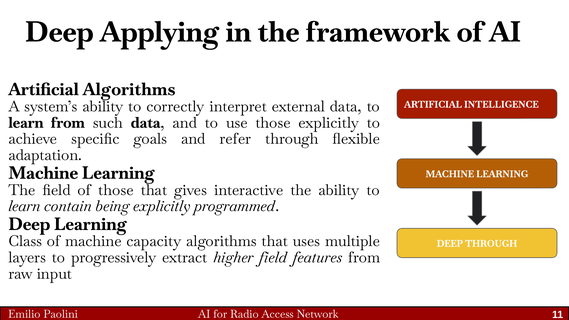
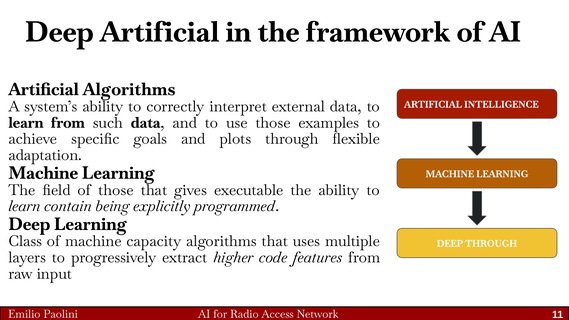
Deep Applying: Applying -> Artificial (160, 32)
those explicitly: explicitly -> examples (329, 123)
refer: refer -> plots (235, 139)
interactive: interactive -> executable (249, 190)
higher field: field -> code (273, 258)
